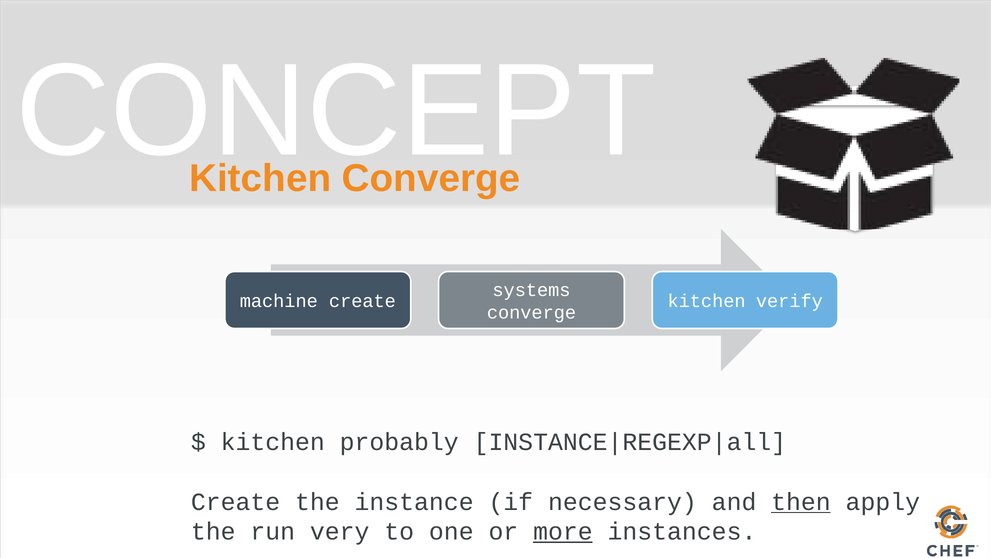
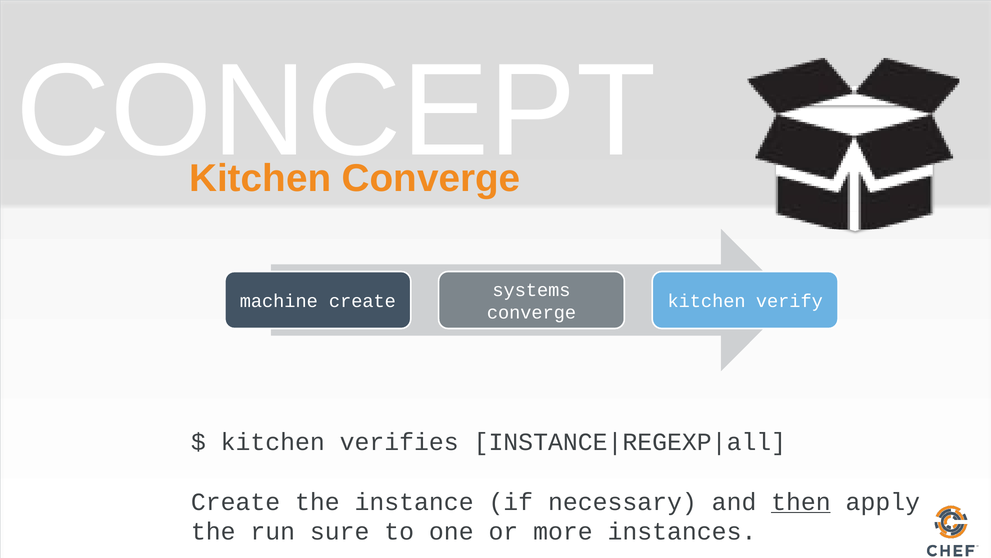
probably: probably -> verifies (399, 442)
very: very -> sure (340, 531)
more underline: present -> none (563, 531)
